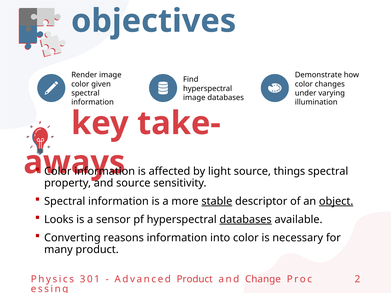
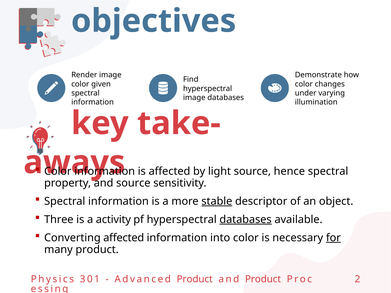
things: things -> hence (289, 171)
object underline: present -> none (336, 201)
Looks: Looks -> Three (59, 220)
sensor: sensor -> activity (113, 220)
Converting reasons: reasons -> affected (124, 238)
for underline: none -> present (333, 238)
and Change: Change -> Product (263, 279)
